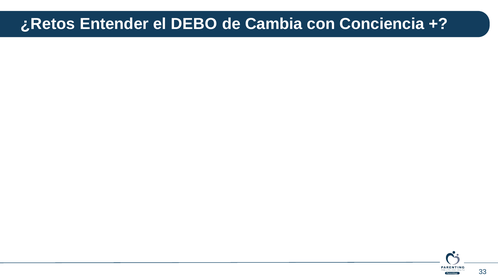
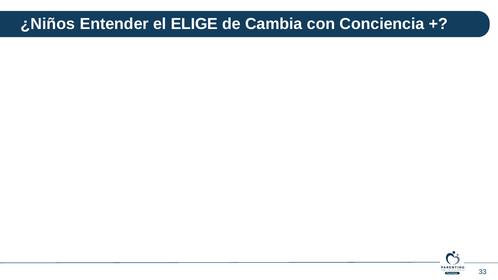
¿Retos: ¿Retos -> ¿Niños (48, 24)
DEBO: DEBO -> ELIGE (194, 24)
